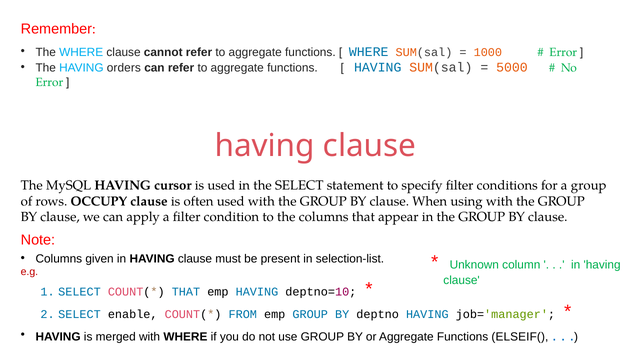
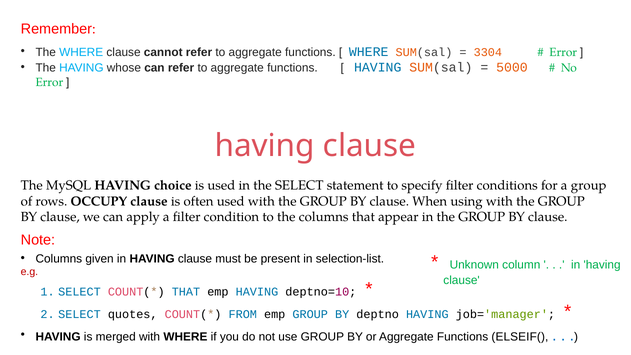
1000: 1000 -> 3304 (488, 52)
orders: orders -> whose (124, 68)
cursor: cursor -> choice (173, 186)
enable: enable -> quotes (133, 314)
